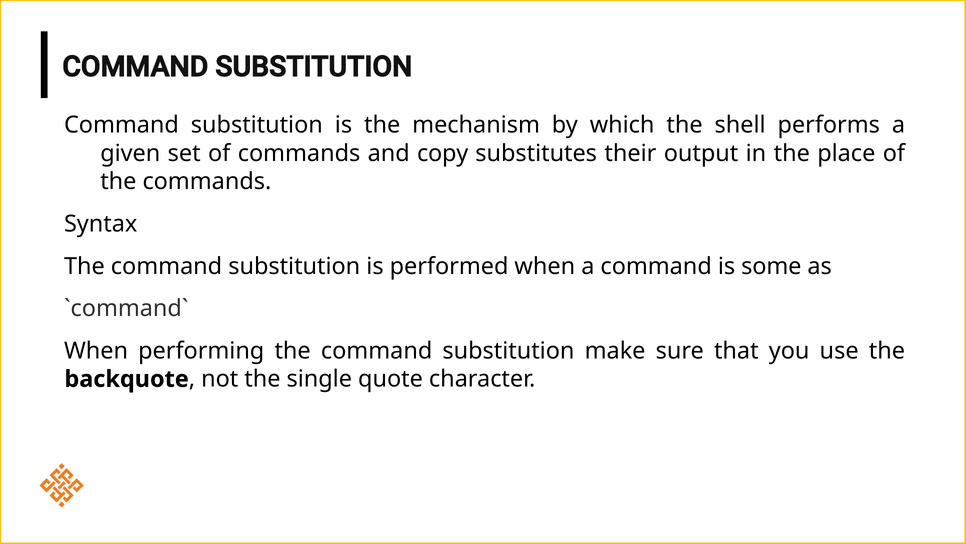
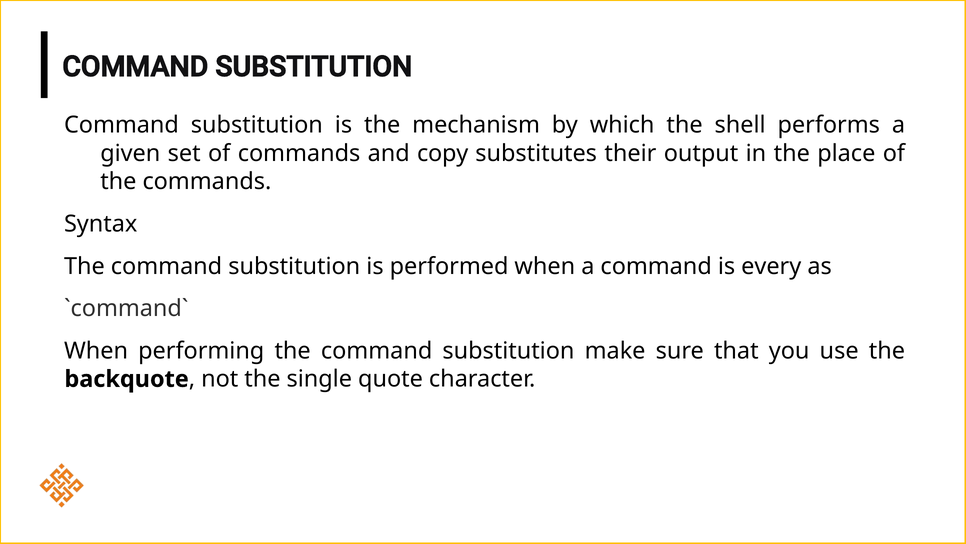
some: some -> every (771, 266)
